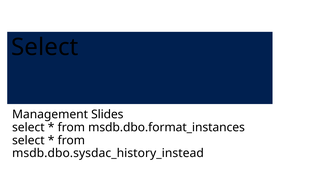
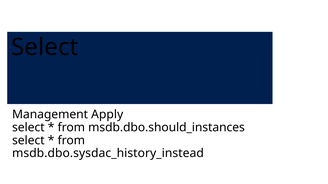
Slides: Slides -> Apply (107, 115)
msdb.dbo.format_instances: msdb.dbo.format_instances -> msdb.dbo.should_instances (166, 128)
